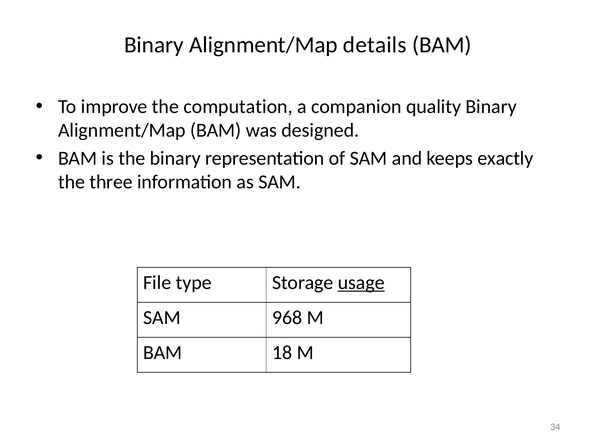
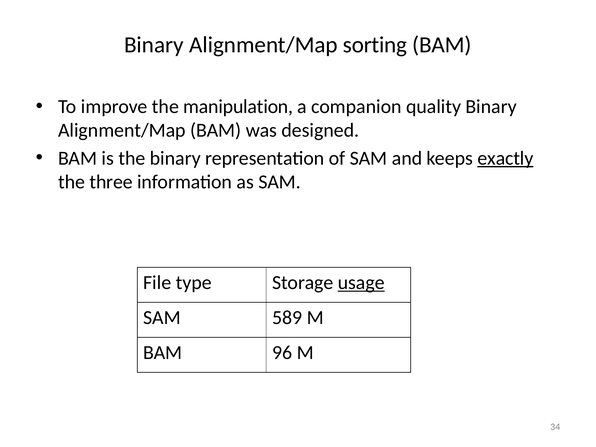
details: details -> sorting (375, 45)
computation: computation -> manipulation (238, 107)
exactly underline: none -> present (505, 158)
968: 968 -> 589 (287, 318)
18: 18 -> 96 (282, 353)
